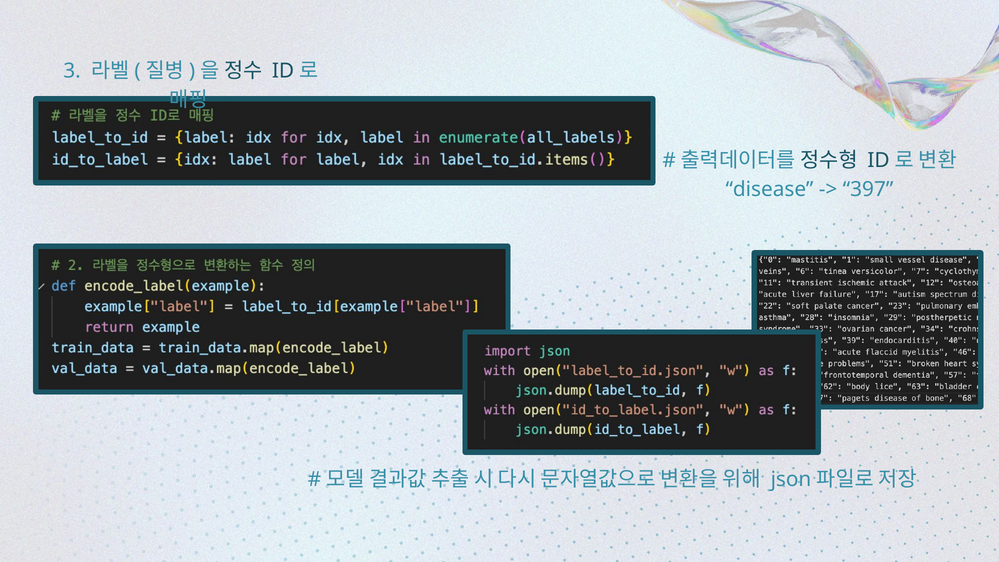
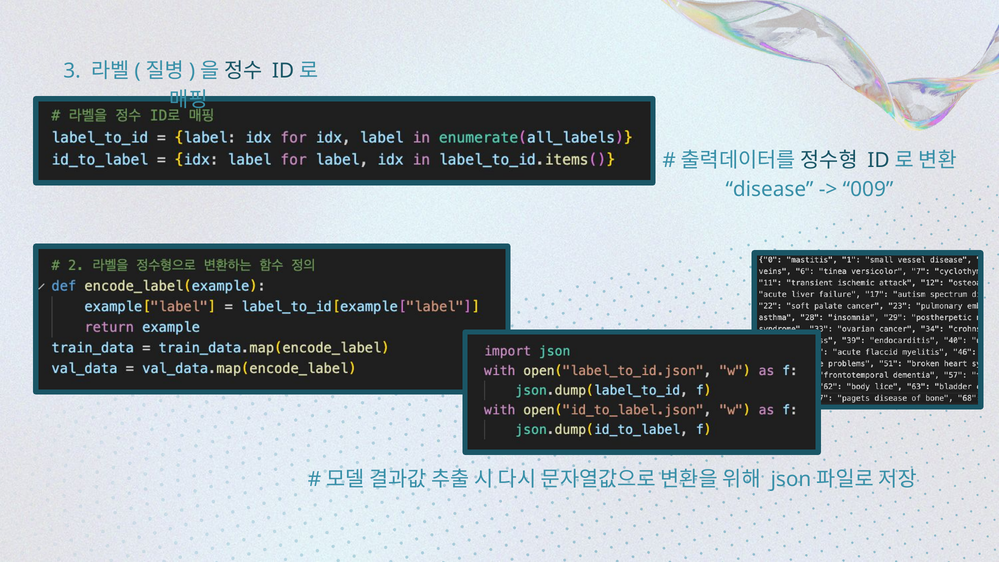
397: 397 -> 009 (868, 189)
